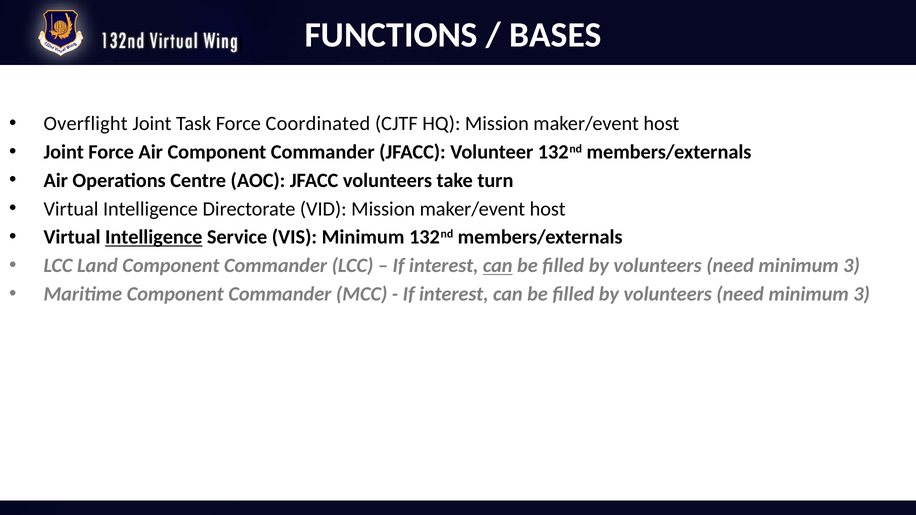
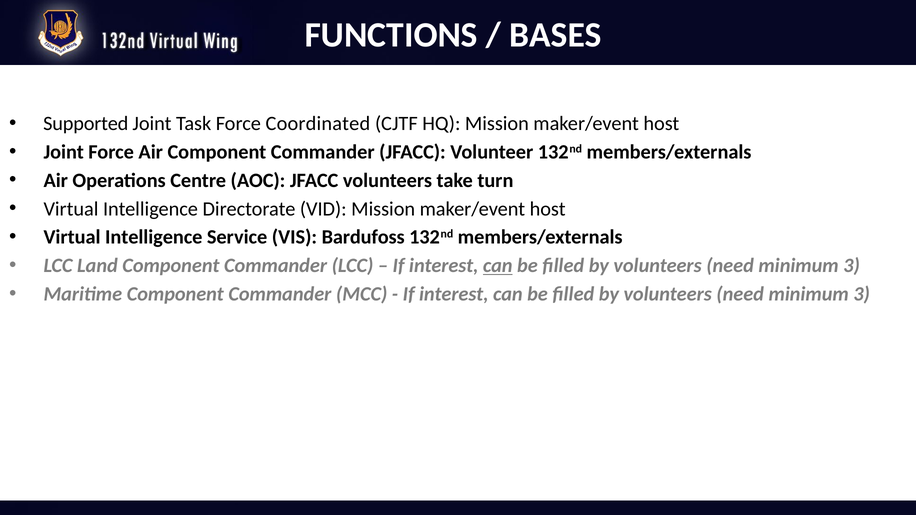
Overflight: Overflight -> Supported (86, 124)
Intelligence underline: present -> none (154, 237)
VIS Minimum: Minimum -> Bardufoss (363, 237)
